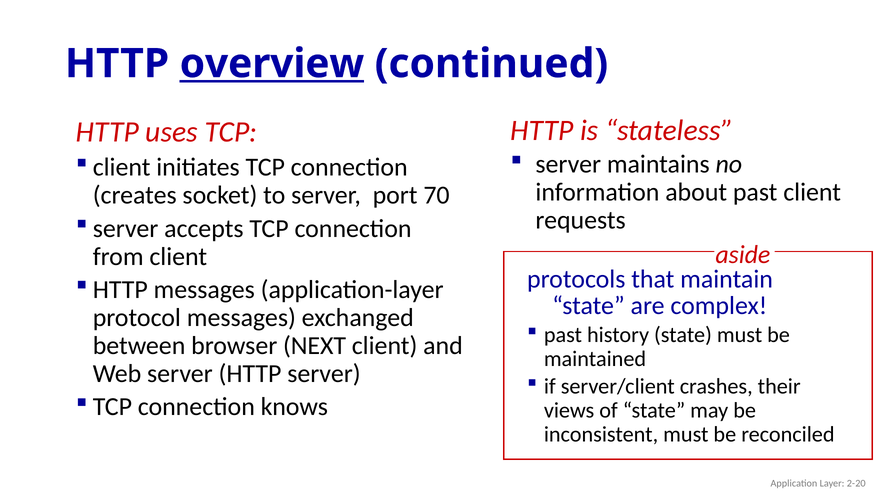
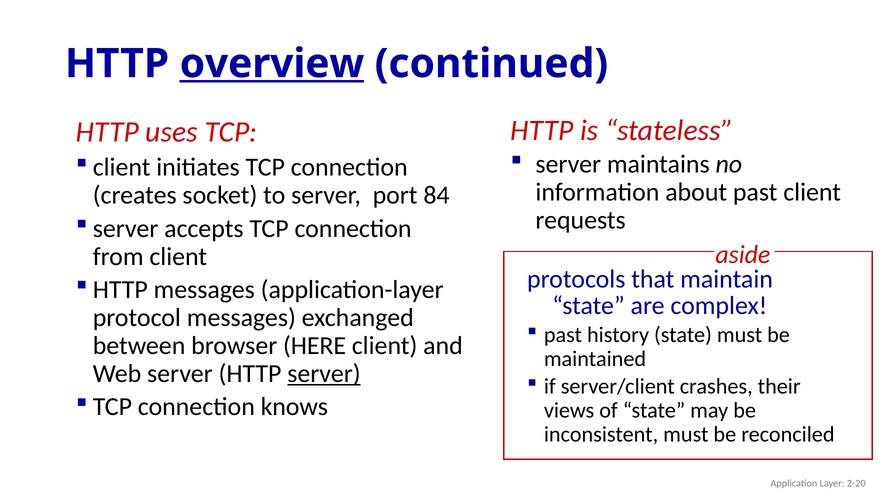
70: 70 -> 84 (436, 195)
NEXT: NEXT -> HERE (315, 346)
server underline: none -> present (324, 374)
